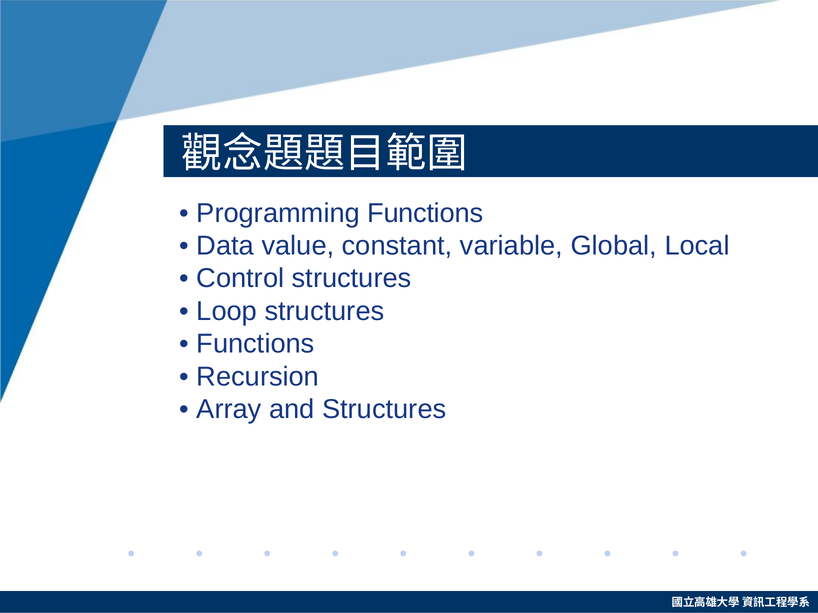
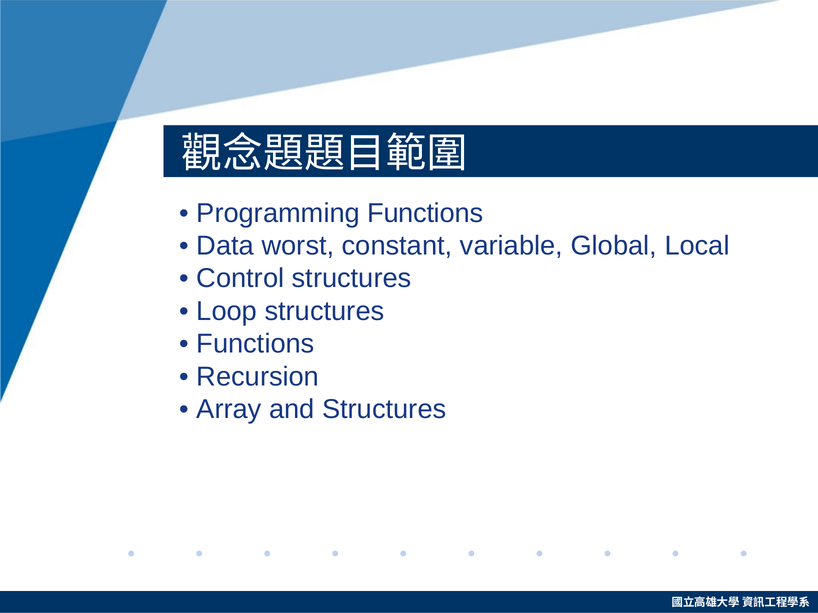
value: value -> worst (298, 246)
